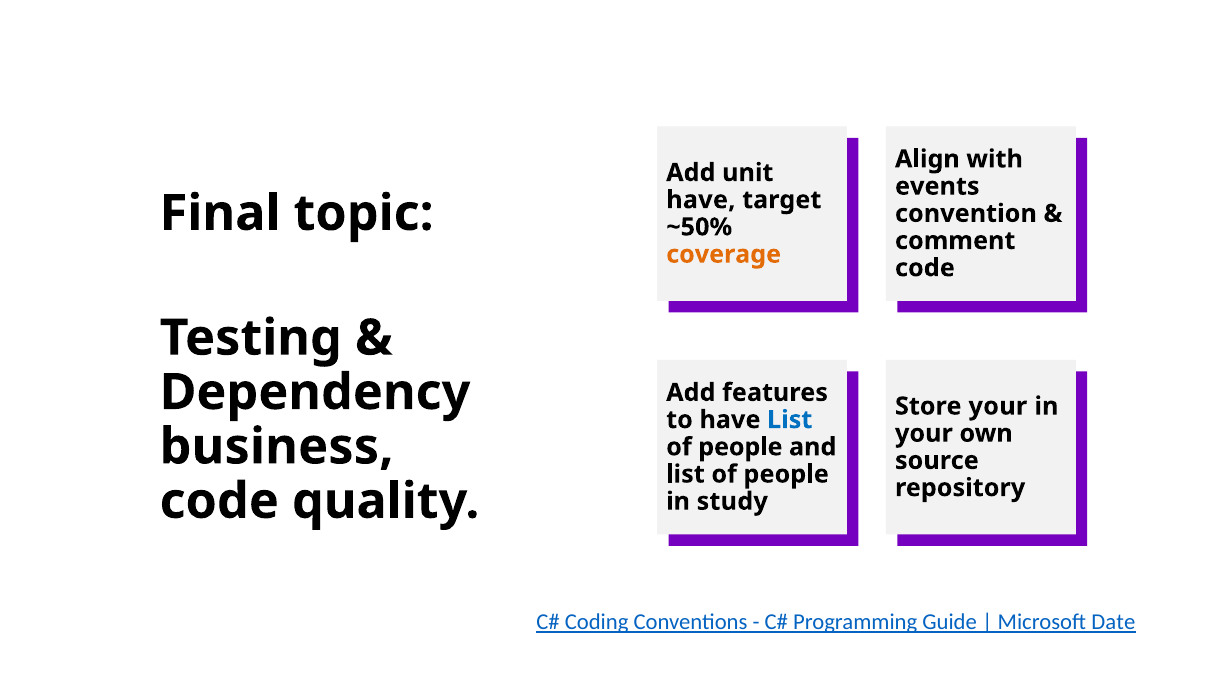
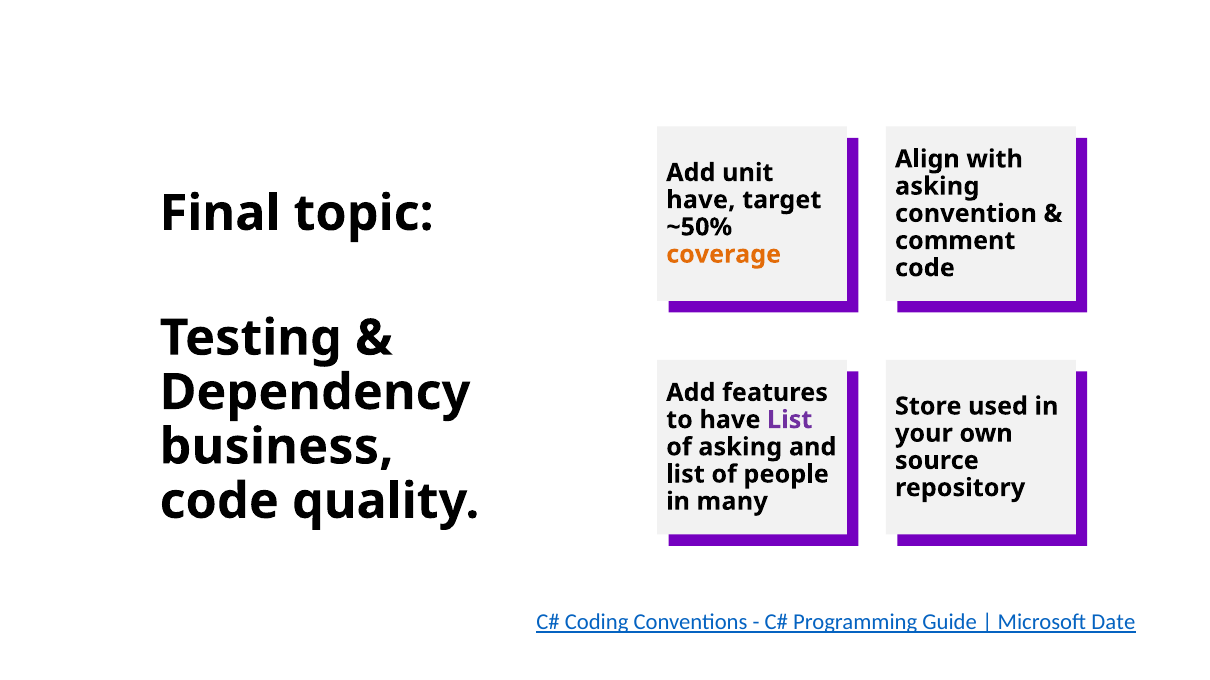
events: events -> asking (937, 187)
Store your: your -> used (998, 407)
List colour: blue -> purple (790, 420)
people: people -> asking (740, 447)
study: study -> many (732, 502)
